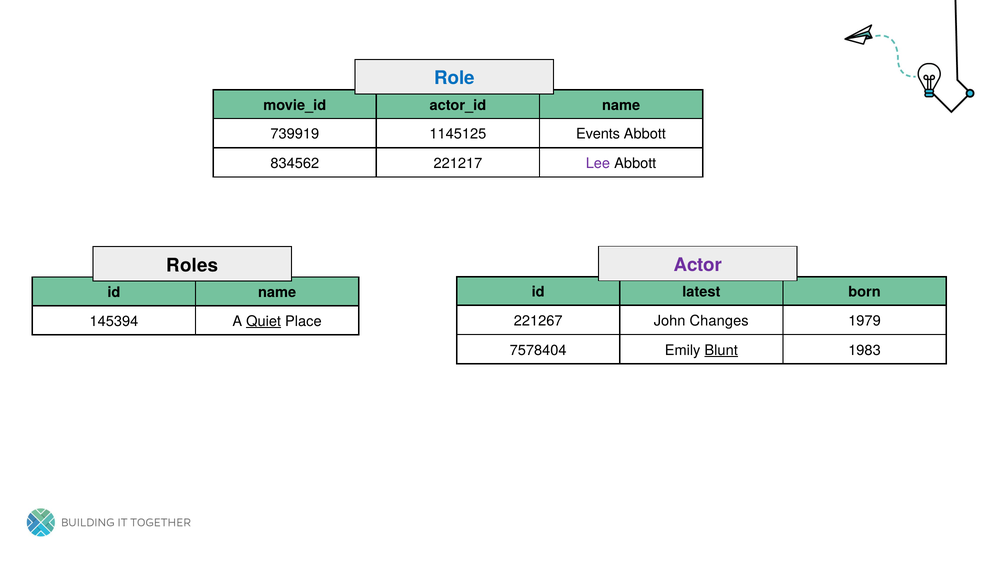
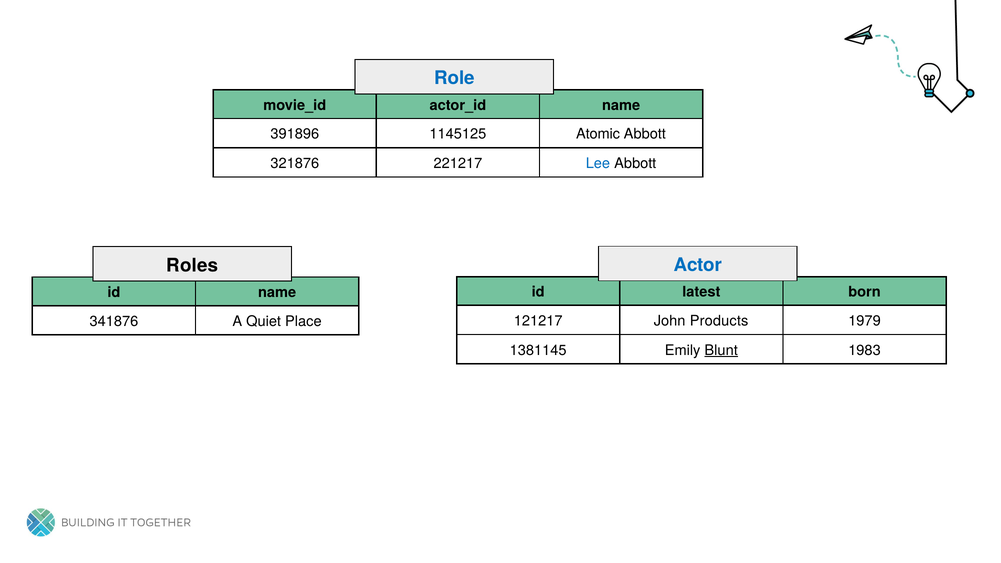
739919: 739919 -> 391896 (295, 134)
Events: Events -> Atomic (598, 134)
834562: 834562 -> 321876 (295, 163)
Lee colour: purple -> blue (598, 163)
Actor colour: purple -> blue (698, 265)
221267: 221267 -> 121217 (538, 321)
Changes: Changes -> Products (719, 321)
145394: 145394 -> 341876 (114, 321)
Quiet underline: present -> none (264, 321)
7578404: 7578404 -> 1381145 (538, 350)
